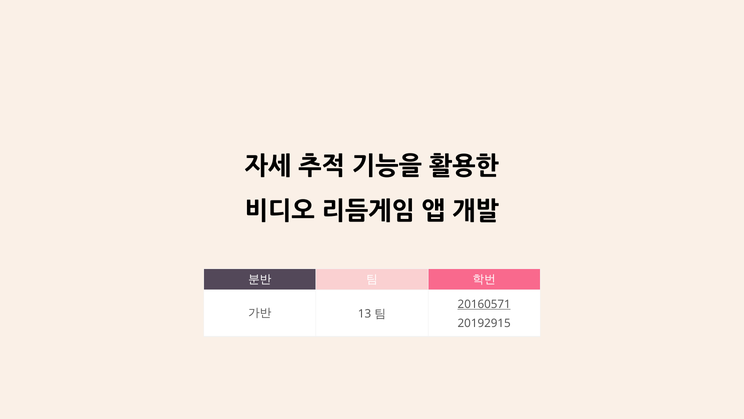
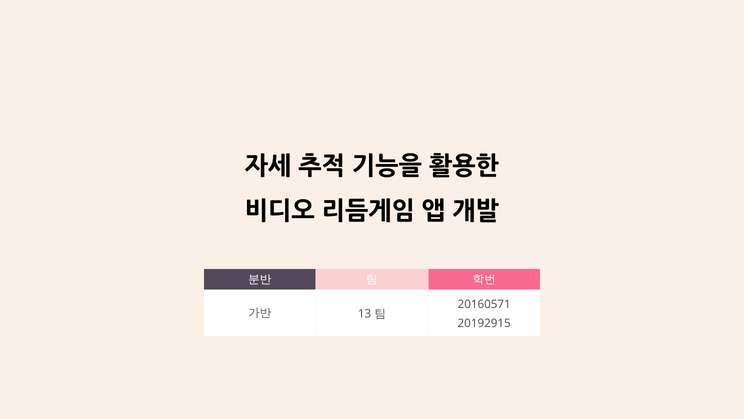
20160571 underline: present -> none (484, 304)
